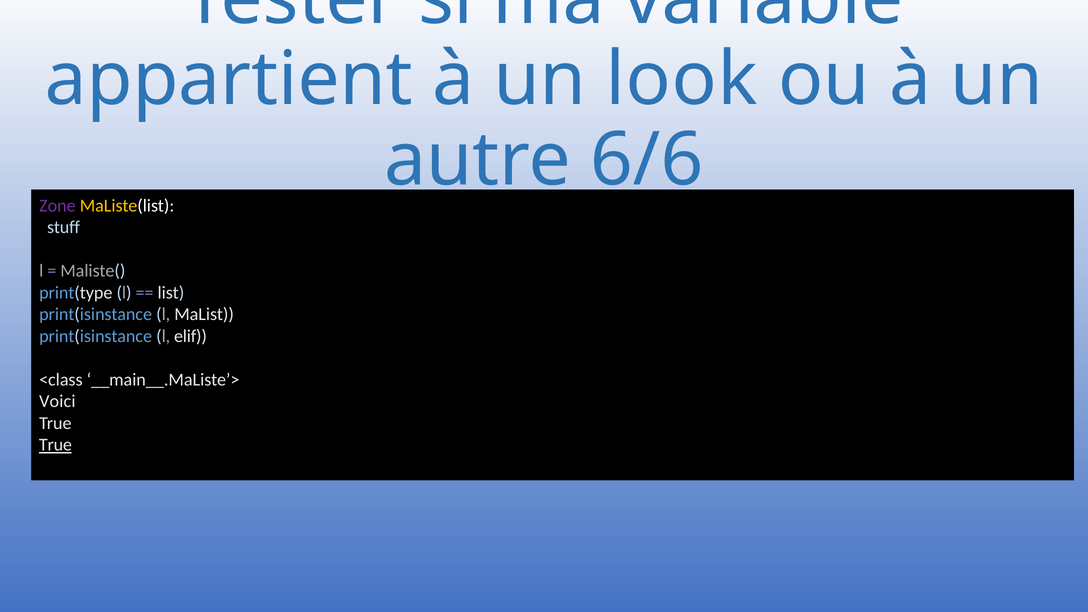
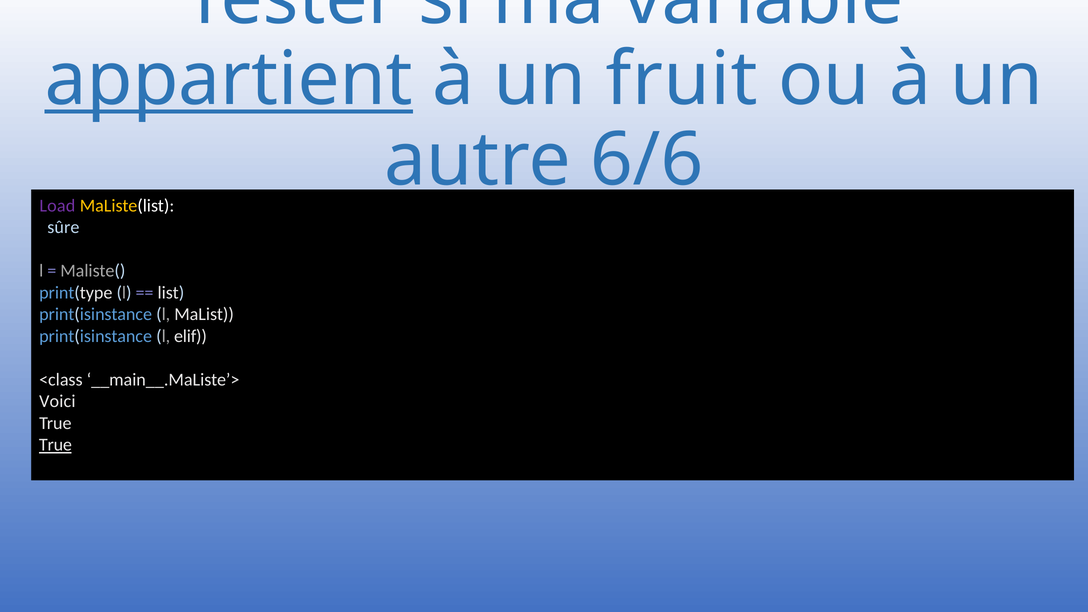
appartient underline: none -> present (229, 79)
look: look -> fruit (682, 79)
Zone: Zone -> Load (57, 206)
stuff: stuff -> sûre (63, 227)
